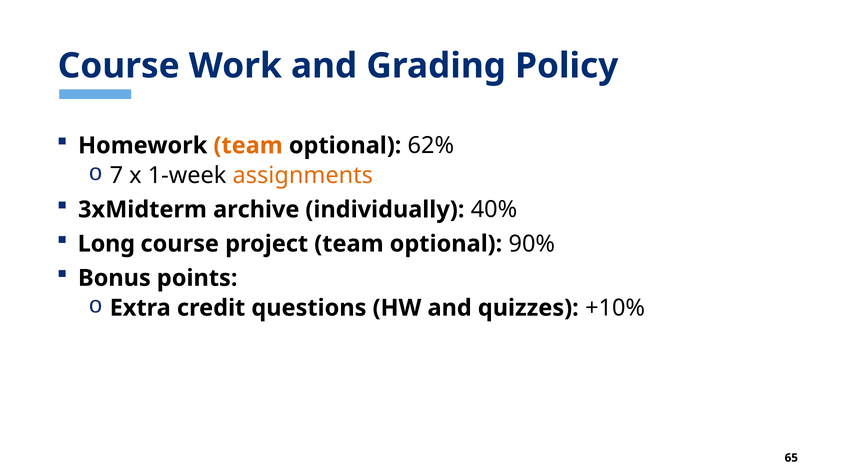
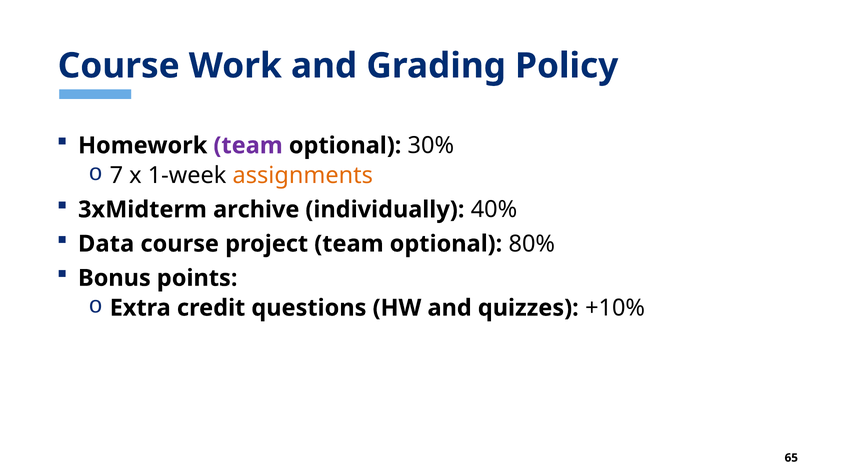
team colour: orange -> purple (248, 145)
62%: 62% -> 30% (431, 145)
Long: Long -> Data (106, 244)
90%: 90% -> 80% (532, 244)
